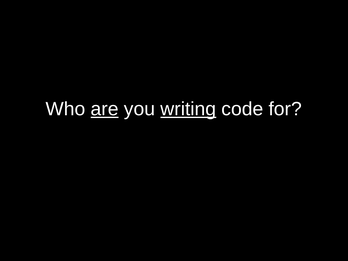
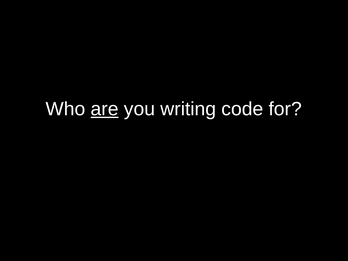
writing underline: present -> none (188, 109)
